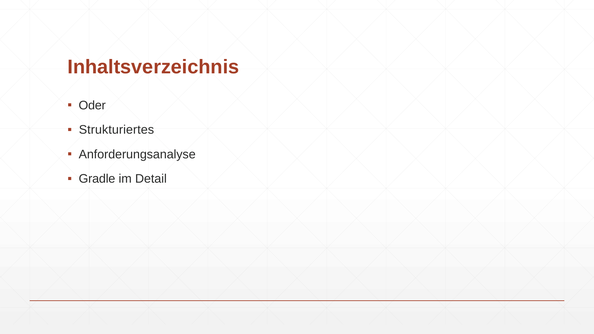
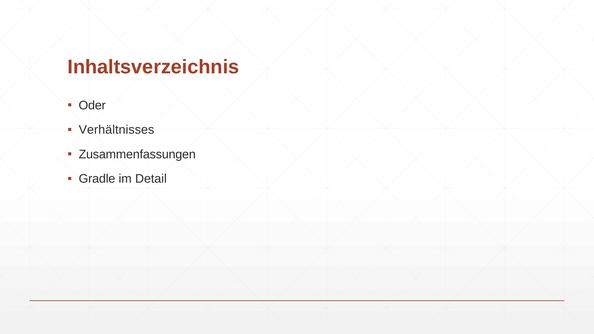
Strukturiertes: Strukturiertes -> Verhältnisses (116, 130)
Anforderungsanalyse: Anforderungsanalyse -> Zusammenfassungen (137, 154)
